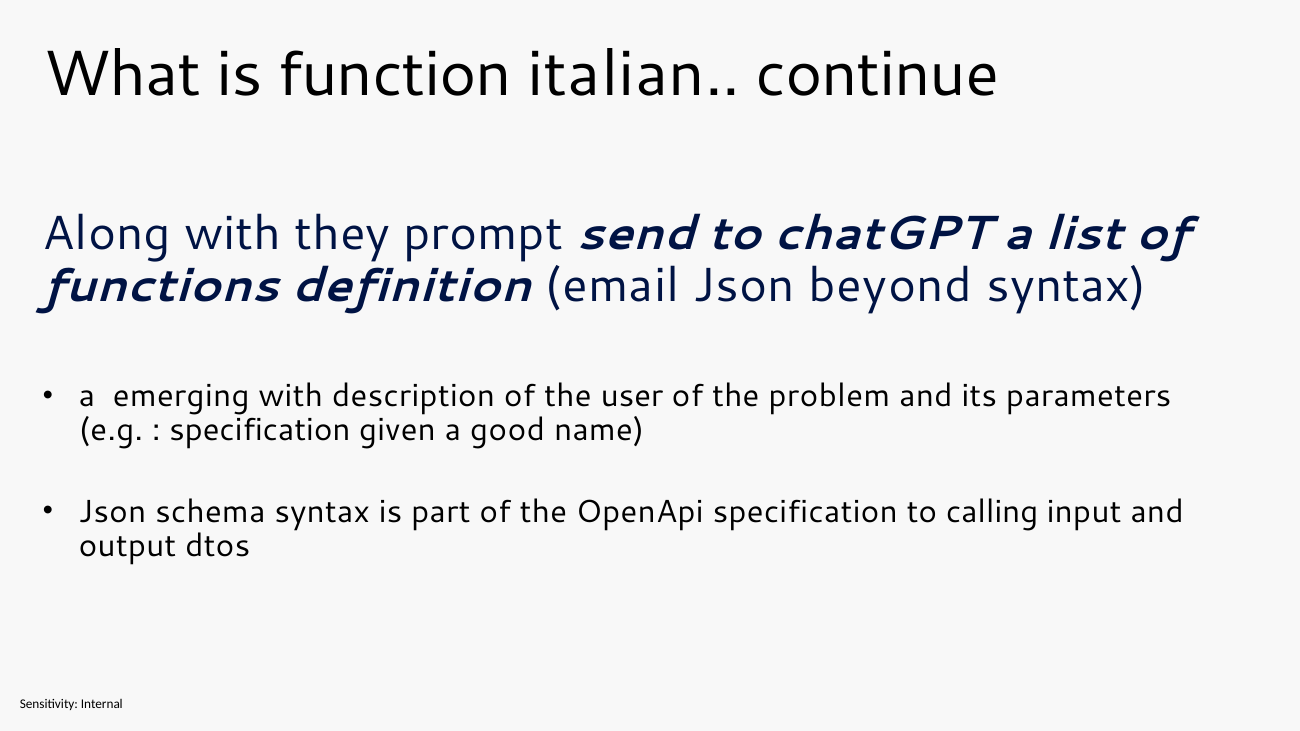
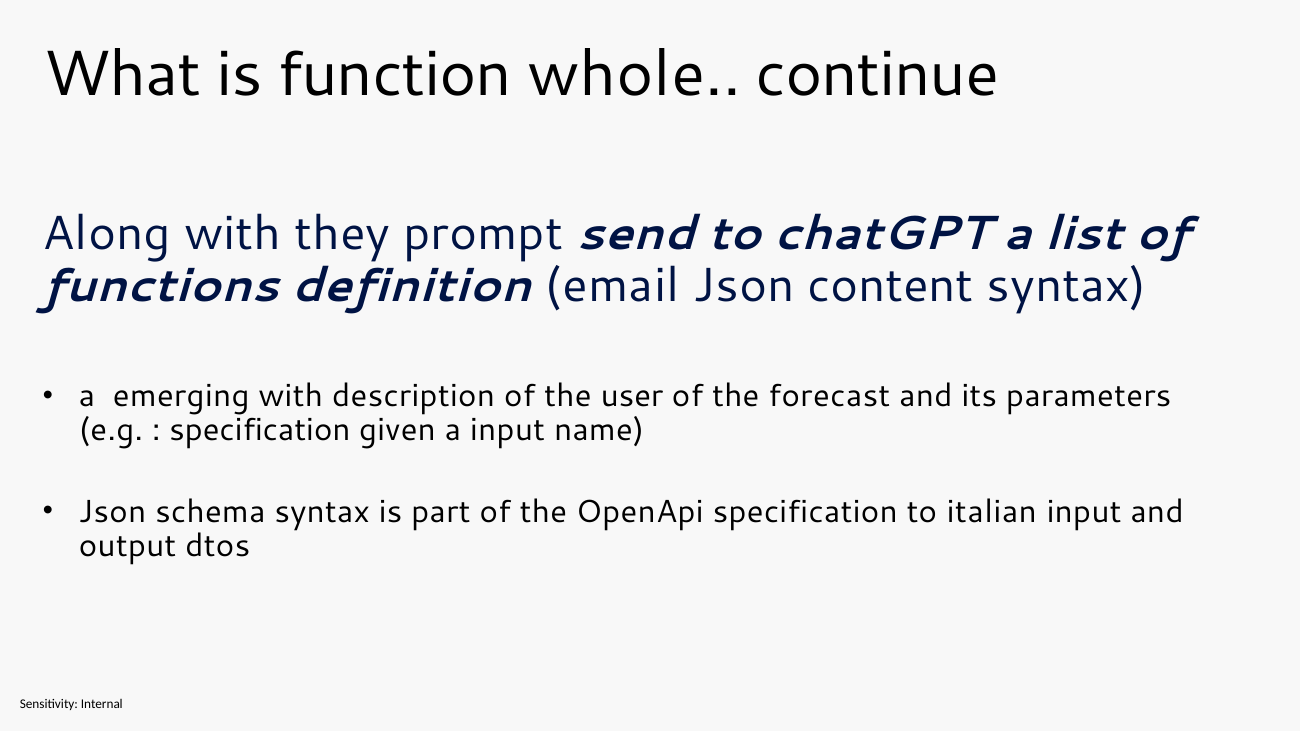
italian: italian -> whole (634, 74)
beyond: beyond -> content (891, 285)
problem: problem -> forecast (829, 396)
a good: good -> input (508, 430)
calling: calling -> italian (992, 512)
